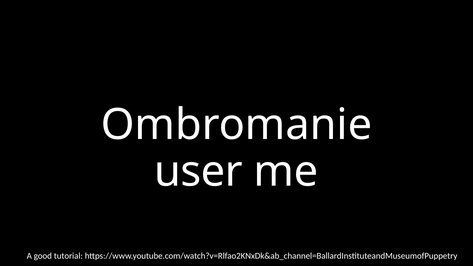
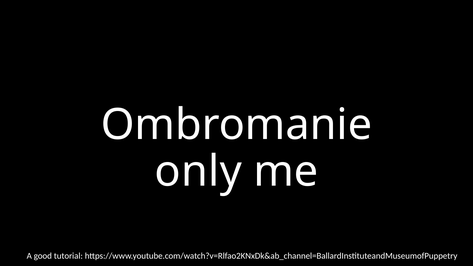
user: user -> only (198, 172)
